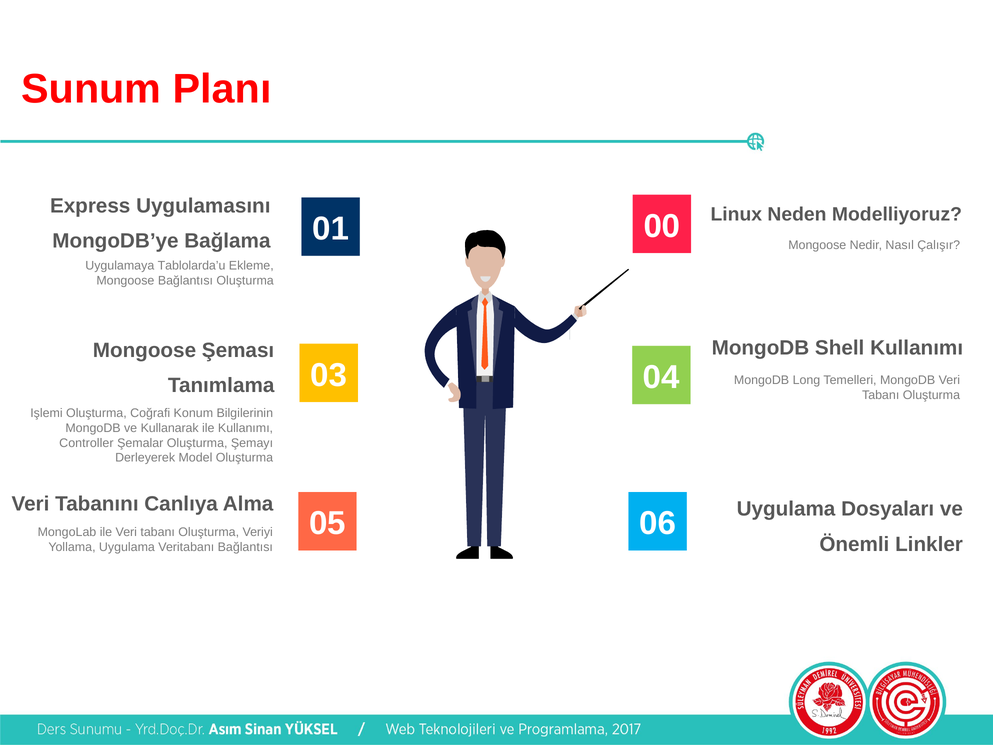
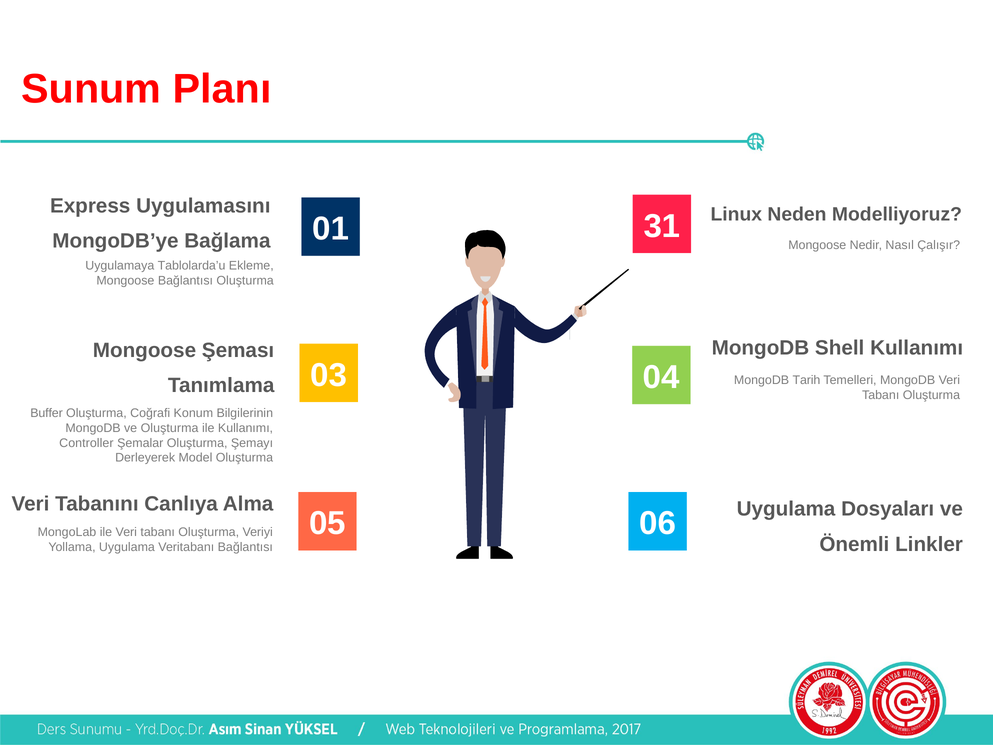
00: 00 -> 31 (662, 226)
Long: Long -> Tarih (806, 380)
Işlemi: Işlemi -> Buffer (47, 413)
ve Kullanarak: Kullanarak -> Oluşturma (170, 428)
